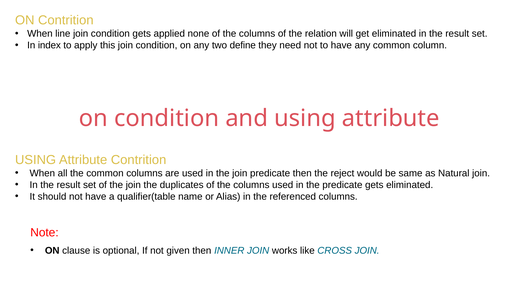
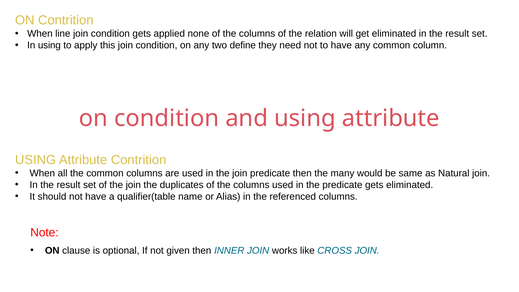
In index: index -> using (49, 45)
reject: reject -> many (342, 173)
